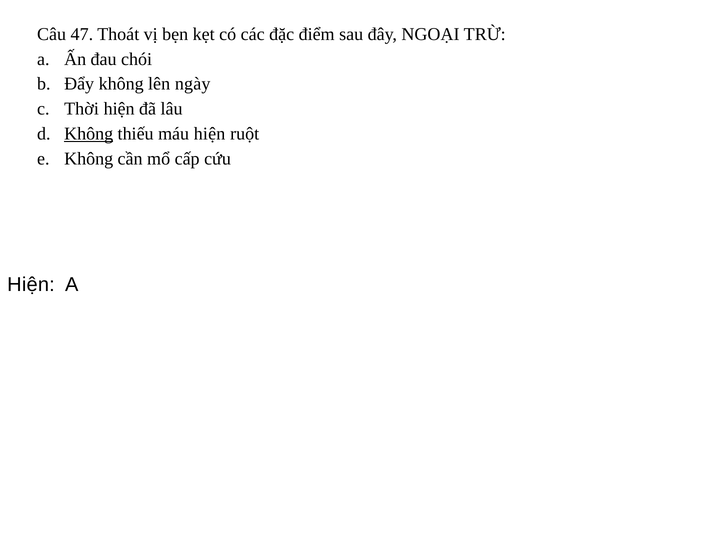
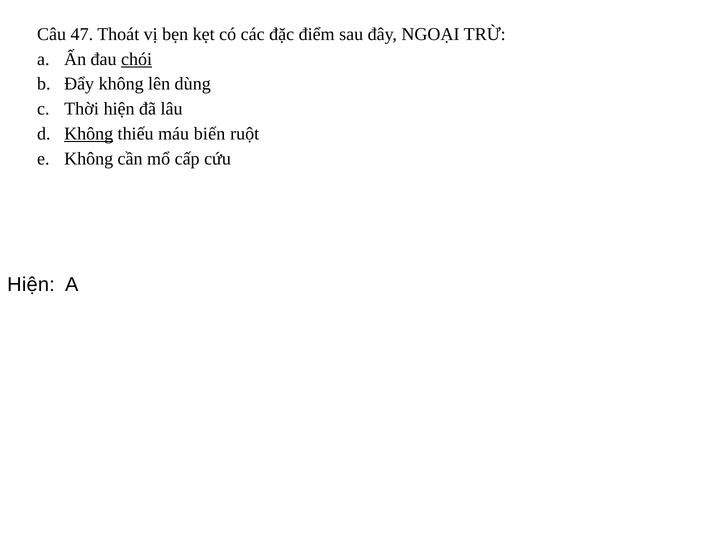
chói underline: none -> present (137, 59)
ngày: ngày -> dùng (193, 84)
máu hiện: hiện -> biến (210, 134)
